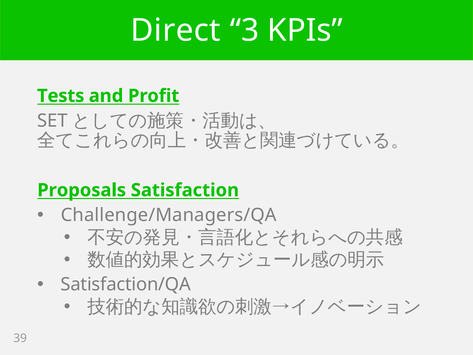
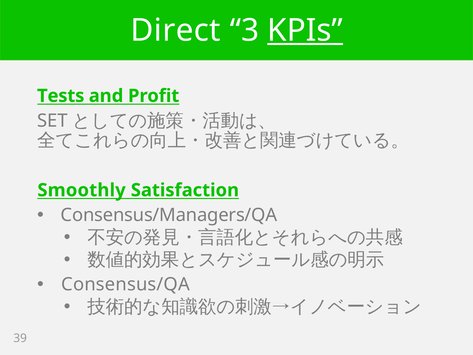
KPIs underline: none -> present (305, 30)
Proposals: Proposals -> Smoothly (82, 190)
Challenge/Managers/QA: Challenge/Managers/QA -> Consensus/Managers/QA (169, 215)
Satisfaction/QA: Satisfaction/QA -> Consensus/QA (126, 284)
